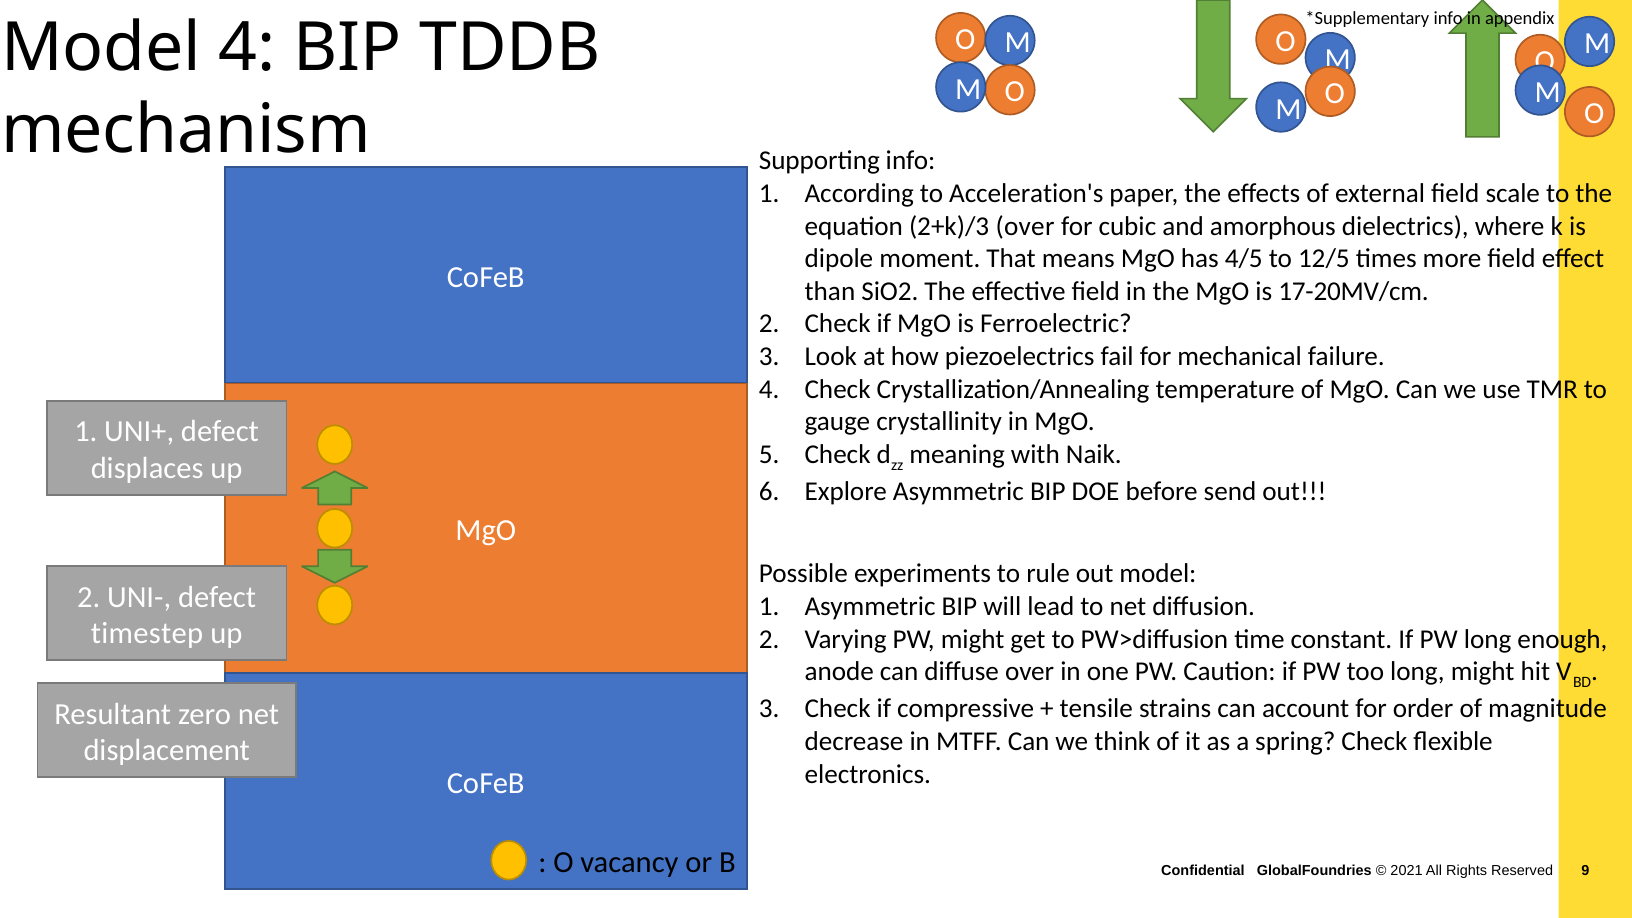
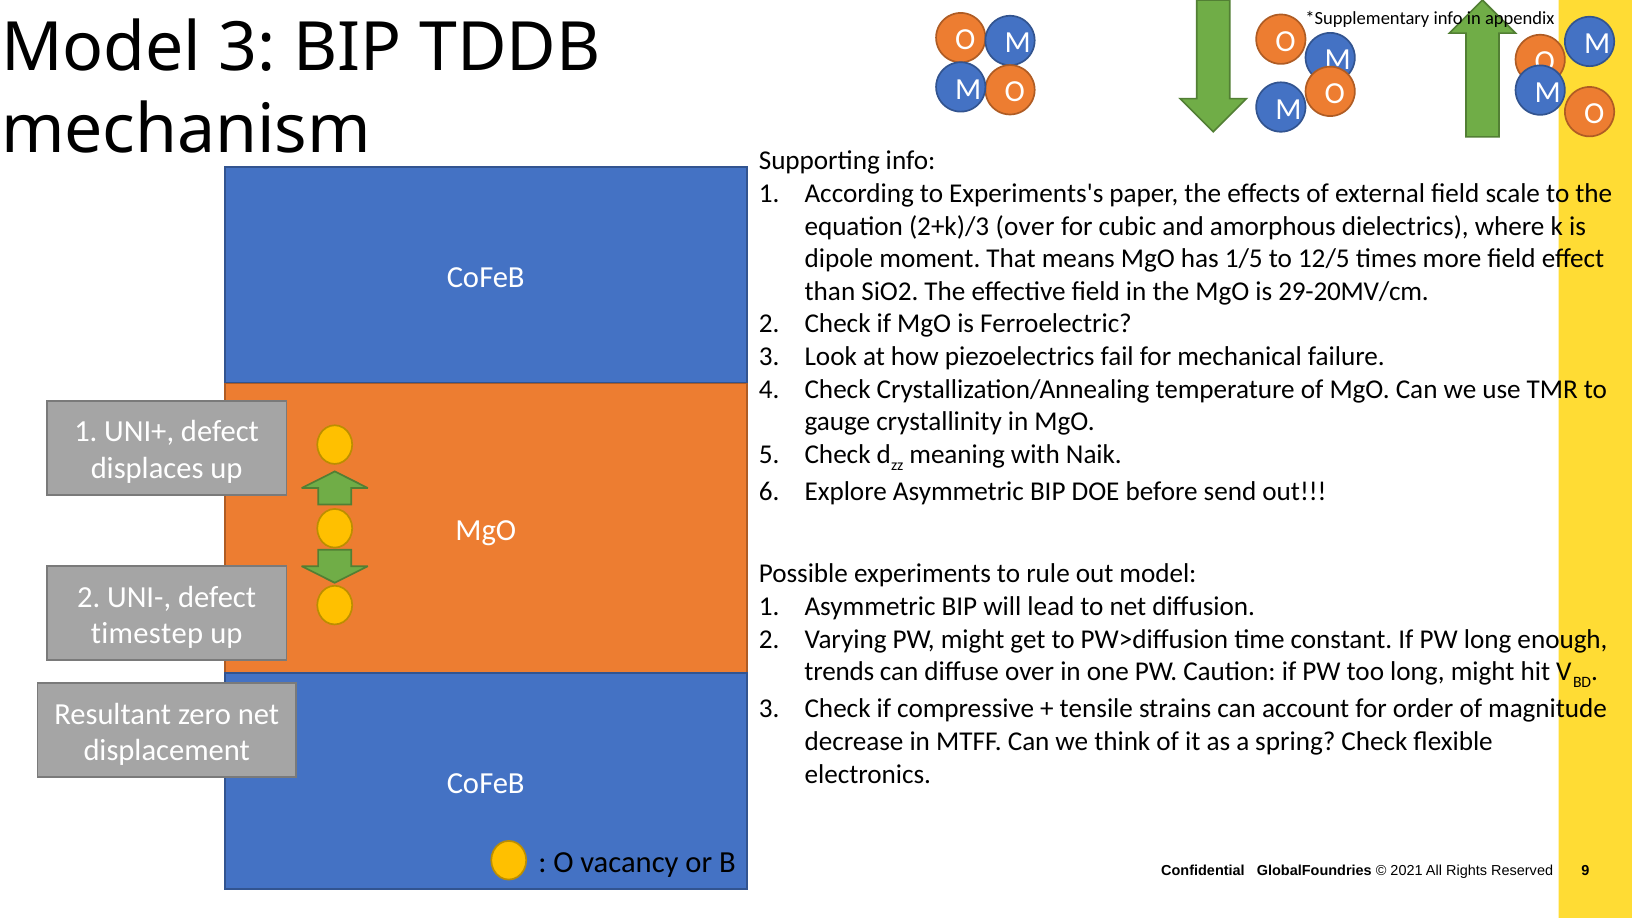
Model 4: 4 -> 3 (247, 48)
Acceleration's: Acceleration's -> Experiments's (1026, 193)
4/5: 4/5 -> 1/5 (1244, 259)
17-20MV/cm: 17-20MV/cm -> 29-20MV/cm (1354, 291)
anode: anode -> trends (839, 672)
